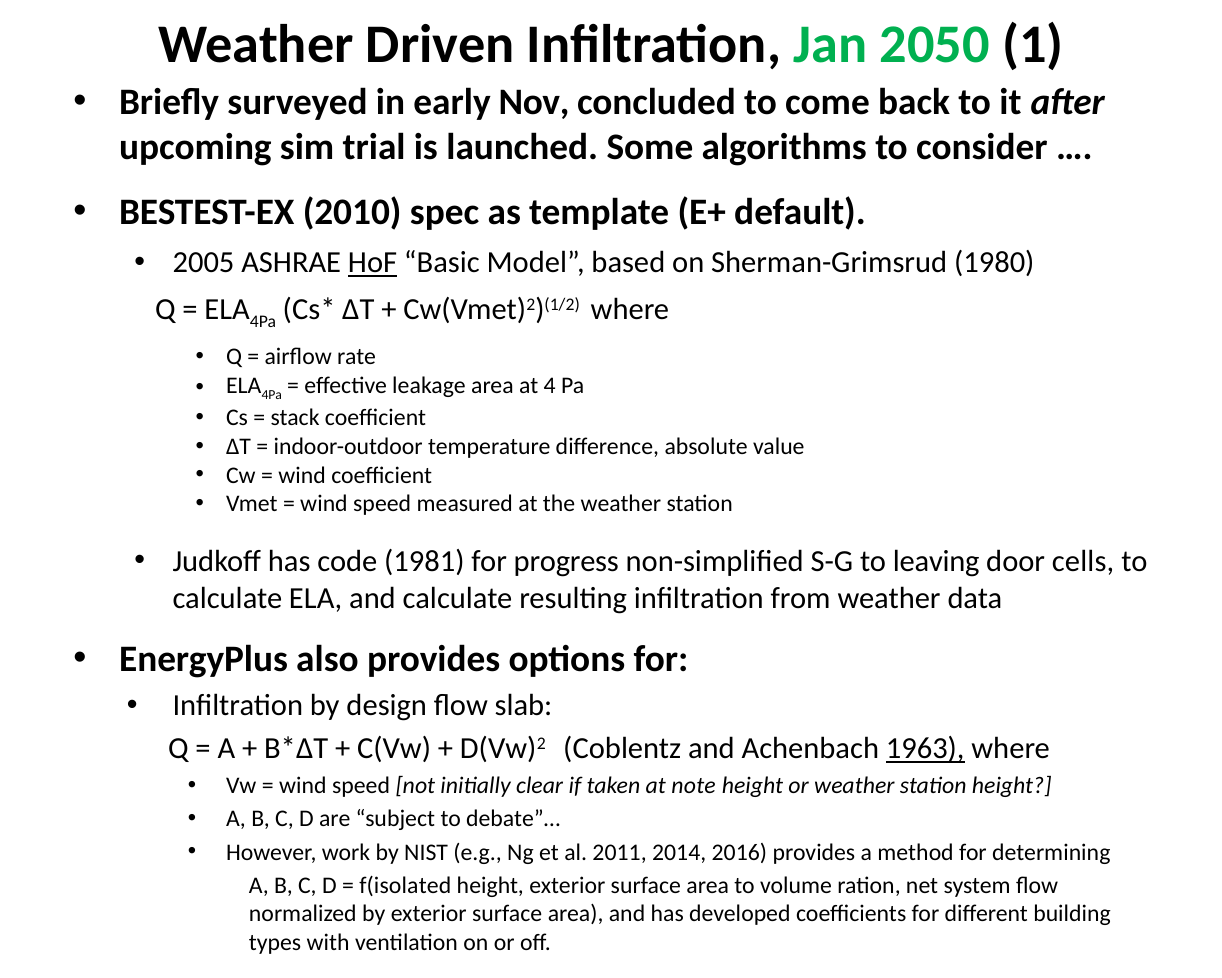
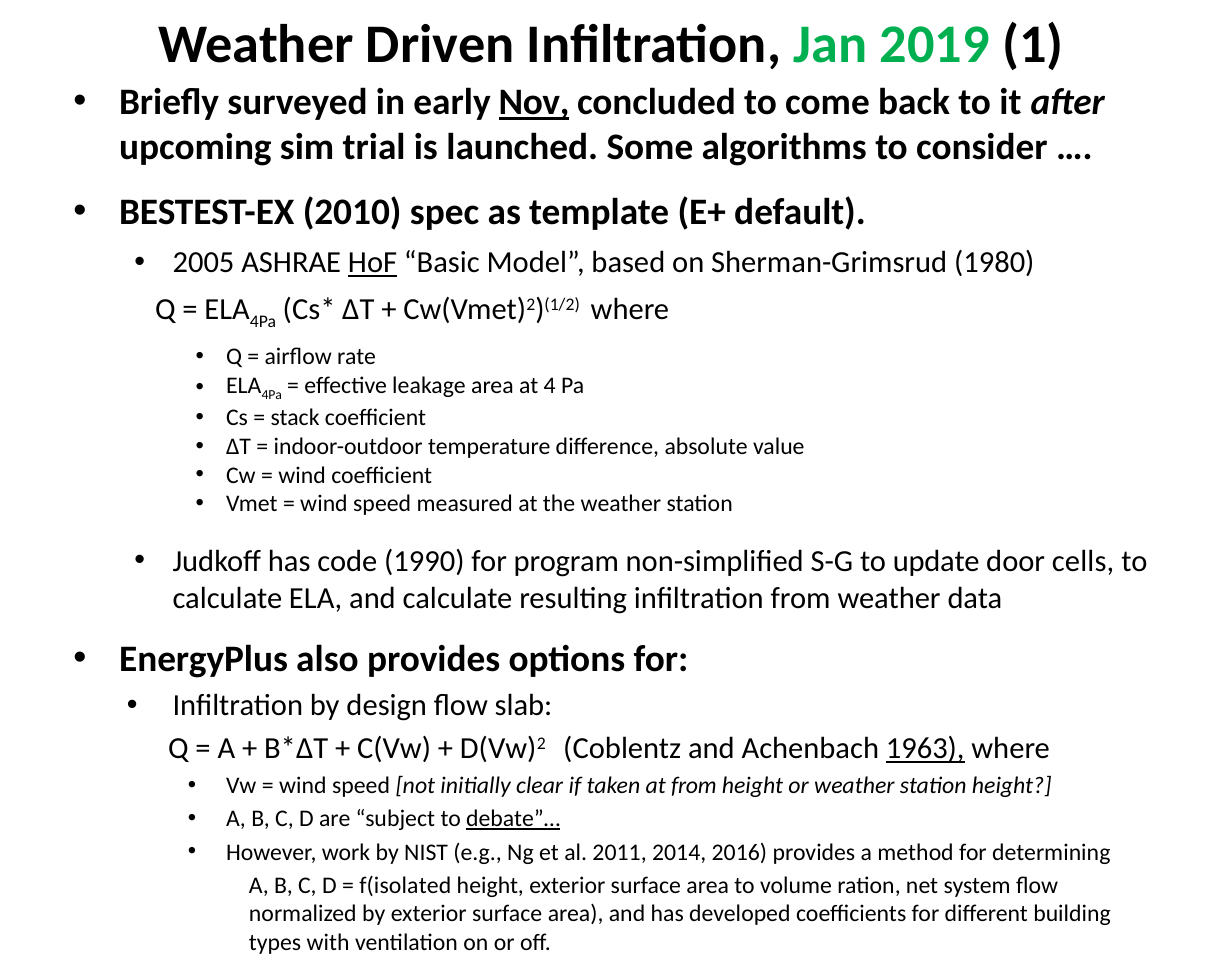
2050: 2050 -> 2019 (935, 45)
Nov underline: none -> present (534, 102)
1981: 1981 -> 1990 (424, 561)
progress: progress -> program (566, 561)
leaving: leaving -> update (936, 561)
at note: note -> from (694, 785)
debate”… underline: none -> present (513, 819)
